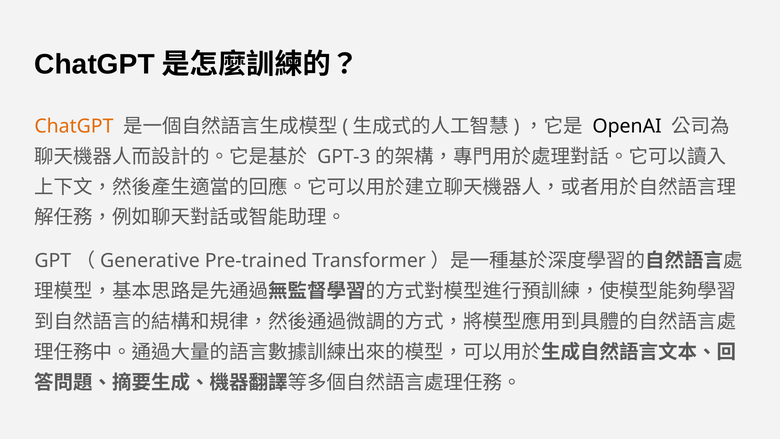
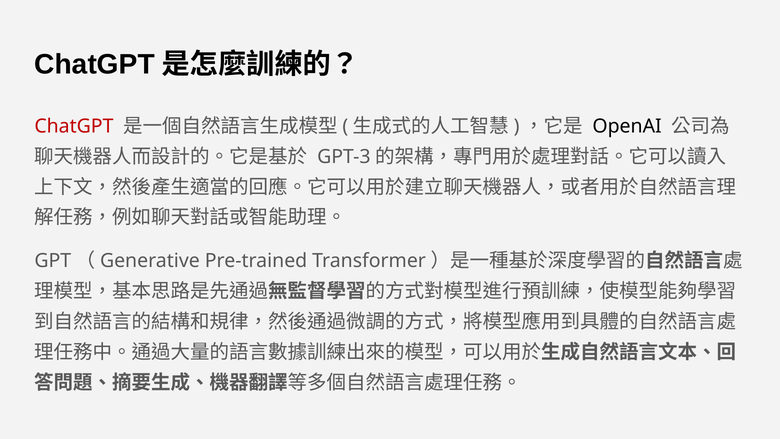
ChatGPT colour: orange -> red (74, 126)
